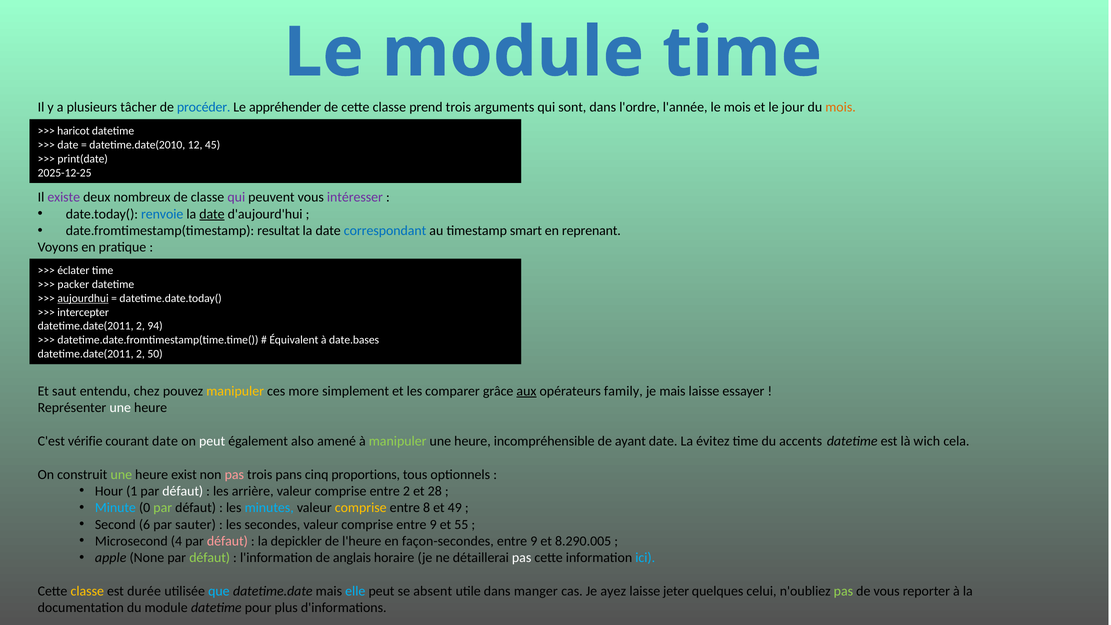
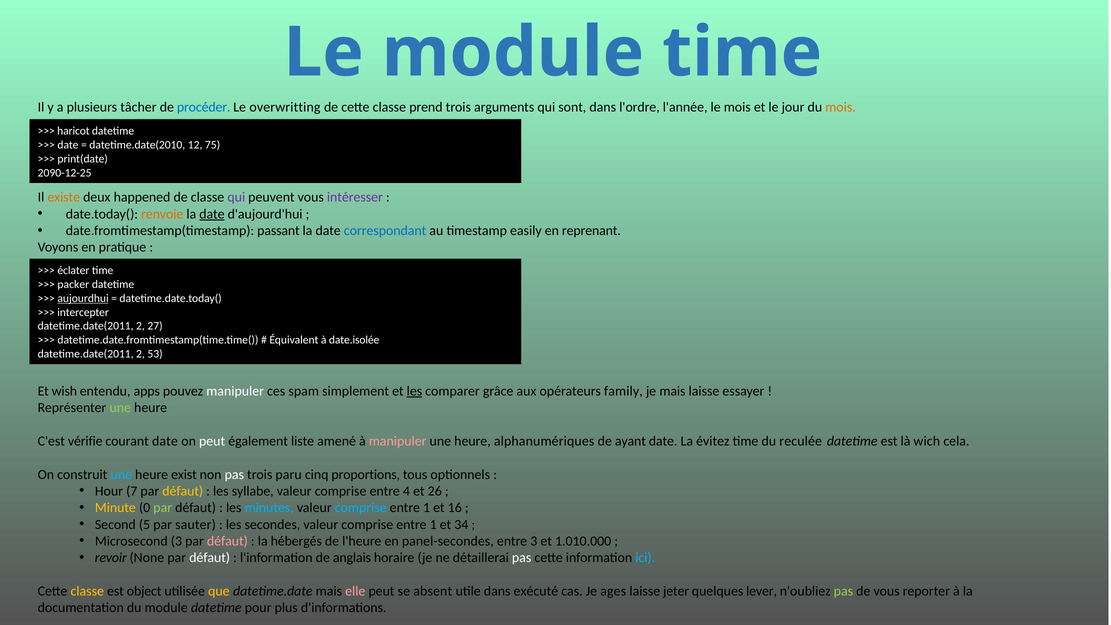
appréhender: appréhender -> overwritting (285, 107)
45: 45 -> 75 (213, 145)
2025-12-25: 2025-12-25 -> 2090-12-25 (65, 173)
existe colour: purple -> orange (64, 197)
nombreux: nombreux -> happened (142, 197)
renvoie colour: blue -> orange (162, 214)
resultat: resultat -> passant (278, 231)
smart: smart -> easily (526, 231)
94: 94 -> 27 (155, 326)
date.bases: date.bases -> date.isolée (354, 340)
50: 50 -> 53 (155, 354)
saut: saut -> wish (64, 391)
chez: chez -> apps (147, 391)
manipuler colour: yellow -> white (235, 391)
more: more -> spam (304, 391)
les underline: none -> present (414, 391)
aux underline: present -> none (526, 391)
une colour: white -> light green (120, 408)
also: also -> liste (303, 441)
manipuler colour: light green -> pink (398, 441)
incompréhensible: incompréhensible -> alphanumériques (544, 441)
accents: accents -> reculée (801, 441)
une colour: light green -> light blue (121, 474)
pas colour: pink -> white (234, 474)
pans: pans -> paru (289, 474)
1: 1 -> 7 (132, 491)
défaut colour: white -> yellow (183, 491)
arrière: arrière -> syllabe (253, 491)
entre 2: 2 -> 4 (406, 491)
28: 28 -> 26 (435, 491)
Minute colour: light blue -> yellow (115, 508)
comprise colour: yellow -> light blue (361, 508)
8: 8 -> 1 (427, 508)
49: 49 -> 16 (455, 508)
6: 6 -> 5 (145, 524)
9: 9 -> 1 (433, 524)
55: 55 -> 34 (461, 524)
Microsecond 4: 4 -> 3 (176, 541)
depickler: depickler -> hébergés (296, 541)
façon-secondes: façon-secondes -> panel-secondes (448, 541)
9: 9 -> 3 (534, 541)
8.290.005: 8.290.005 -> 1.010.000 (583, 541)
apple: apple -> revoir (111, 558)
défaut colour: light green -> white (210, 558)
durée: durée -> object (144, 591)
que colour: light blue -> yellow (219, 591)
elle colour: light blue -> pink (355, 591)
manger: manger -> exécuté (536, 591)
ayez: ayez -> ages (613, 591)
celui: celui -> lever (762, 591)
